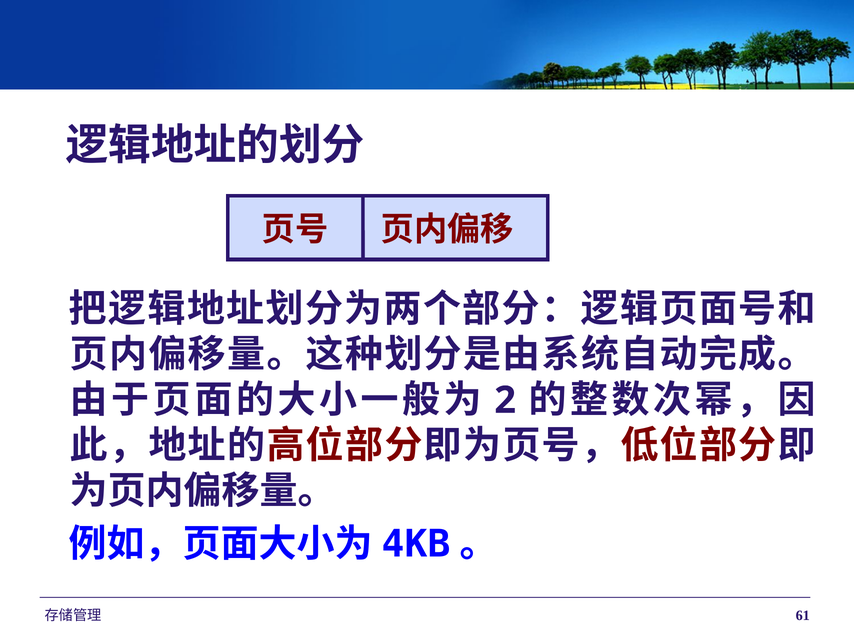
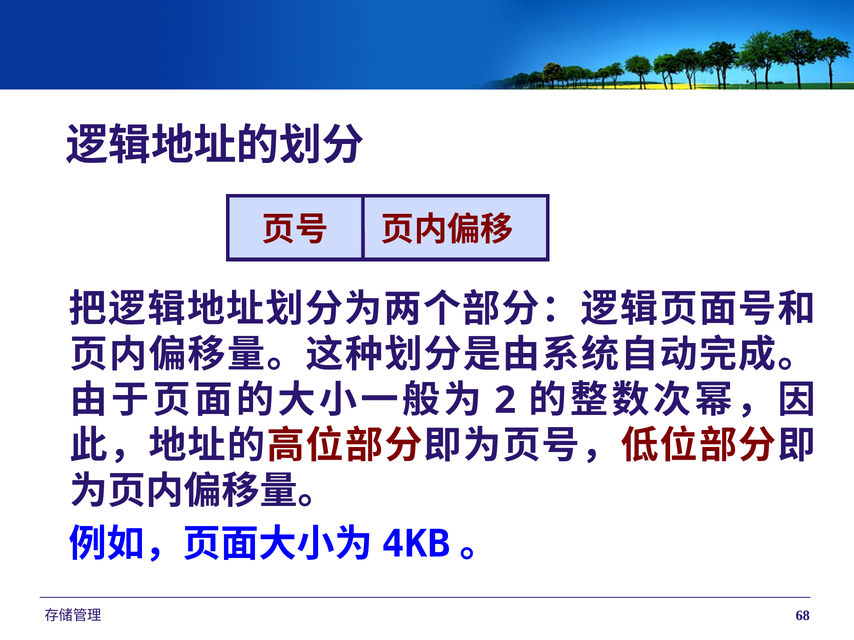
61: 61 -> 68 (803, 616)
